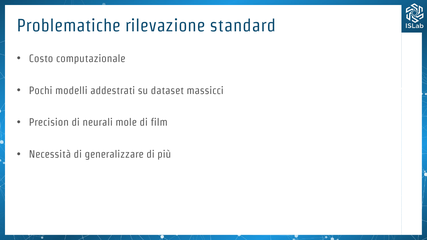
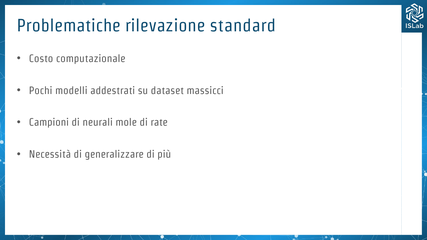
Precision: Precision -> Campioni (49, 123)
film: film -> rate (159, 123)
